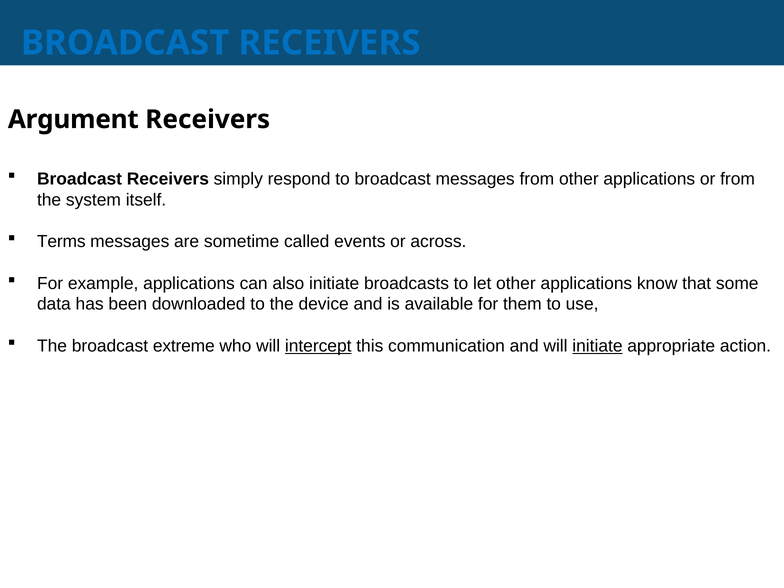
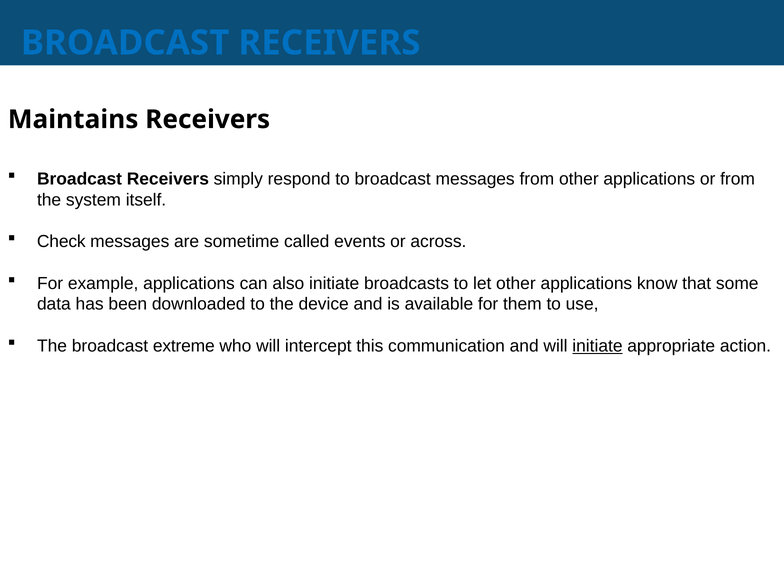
Argument: Argument -> Maintains (73, 119)
Terms: Terms -> Check (61, 242)
intercept underline: present -> none (318, 346)
